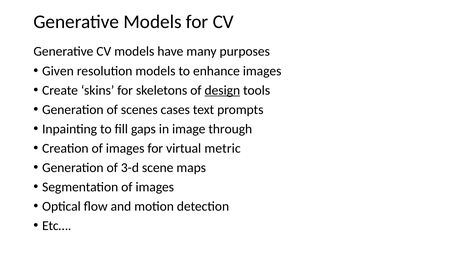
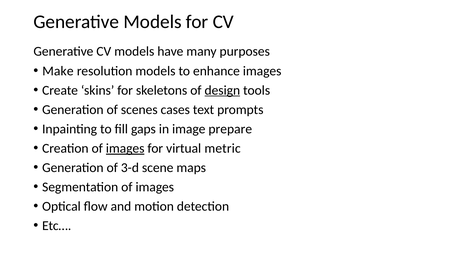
Given: Given -> Make (58, 71)
through: through -> prepare (230, 129)
images underline: none -> present (125, 149)
